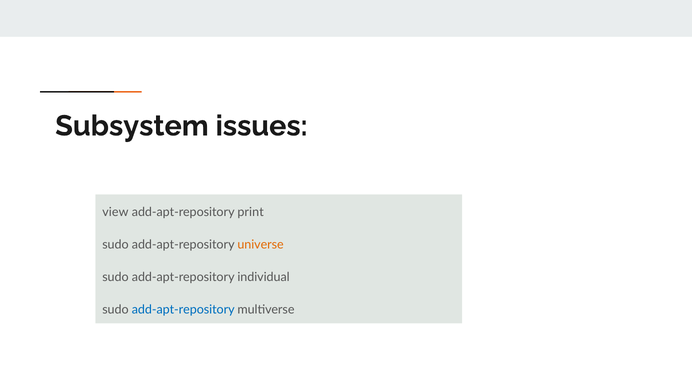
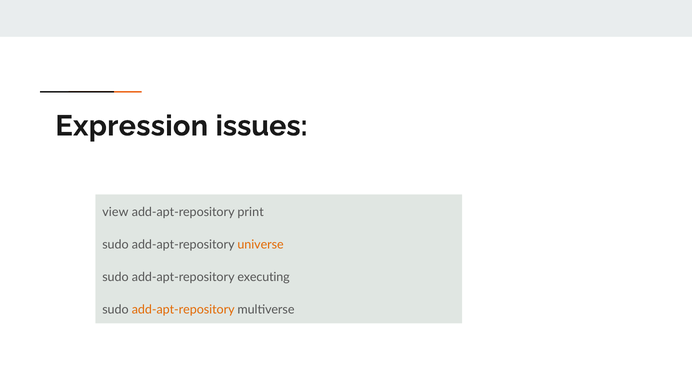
Subsystem: Subsystem -> Expression (132, 126)
individual: individual -> executing (264, 277)
add-apt-repository colour: blue -> orange (183, 310)
